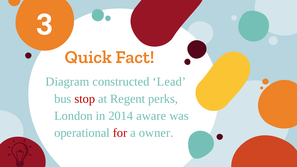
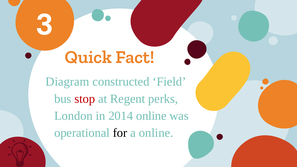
Lead: Lead -> Field (169, 82)
2014 aware: aware -> online (151, 116)
for colour: red -> black (120, 133)
a owner: owner -> online (156, 133)
